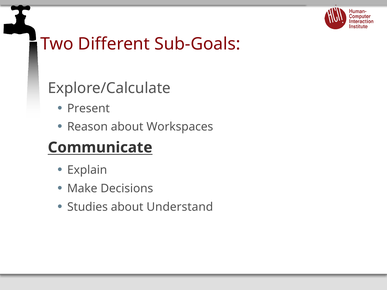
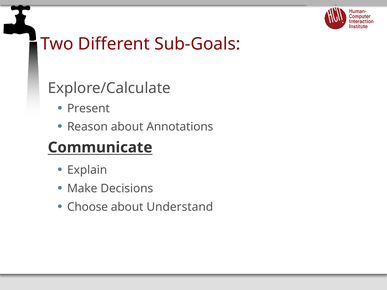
Workspaces: Workspaces -> Annotations (180, 127)
Studies: Studies -> Choose (88, 207)
